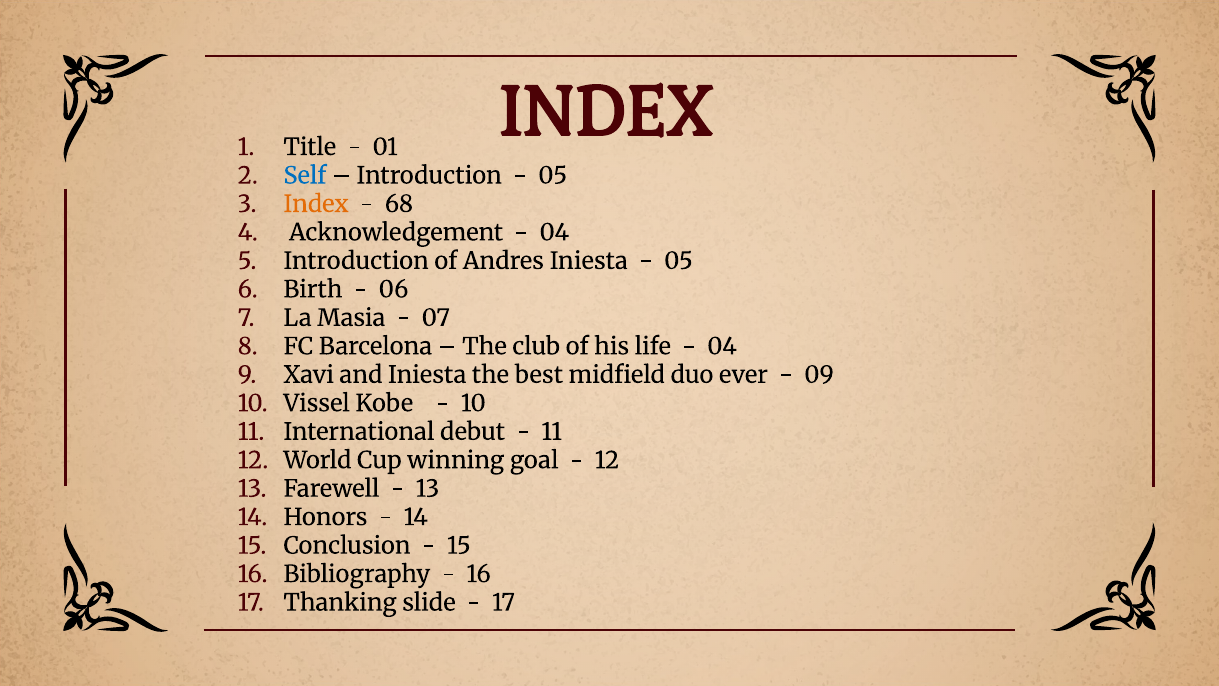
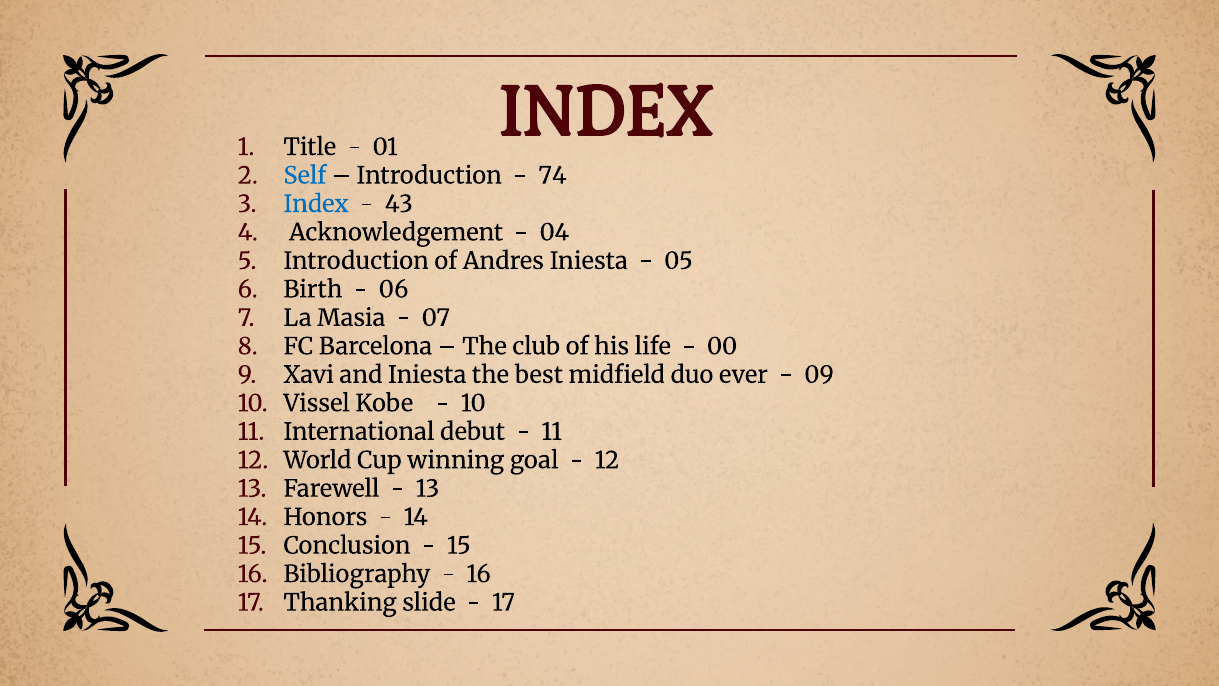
05: 05 -> 74 (553, 176)
Index colour: orange -> blue (316, 204)
68: 68 -> 43 (399, 204)
04: 04 -> 00 (722, 346)
